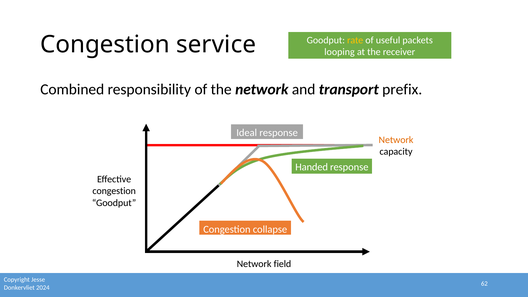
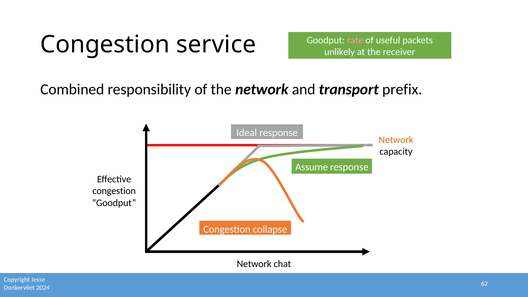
rate colour: yellow -> pink (355, 40)
looping: looping -> unlikely (340, 52)
Handed: Handed -> Assume (312, 167)
field: field -> chat (282, 264)
